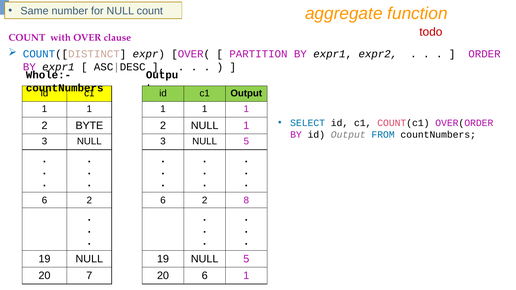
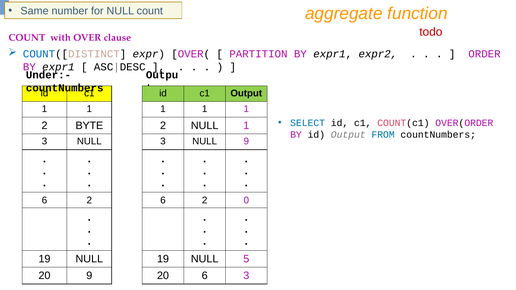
Whole:-: Whole:- -> Under:- (49, 75)
3 NULL 5: 5 -> 9 (246, 142)
8: 8 -> 0 (246, 200)
20 7: 7 -> 9 (89, 276)
6 1: 1 -> 3 (246, 276)
